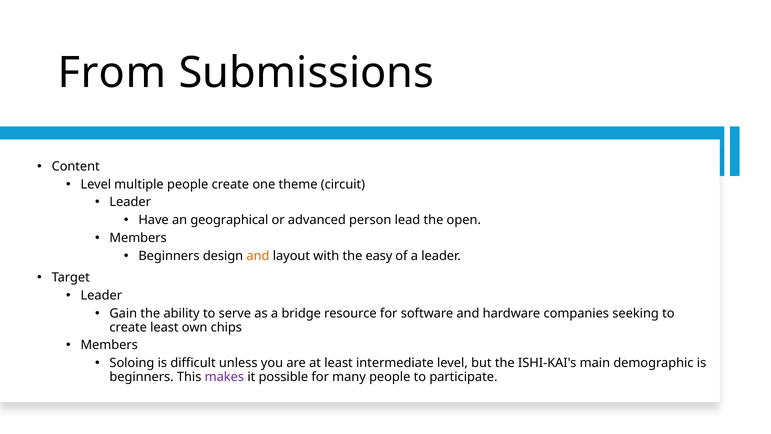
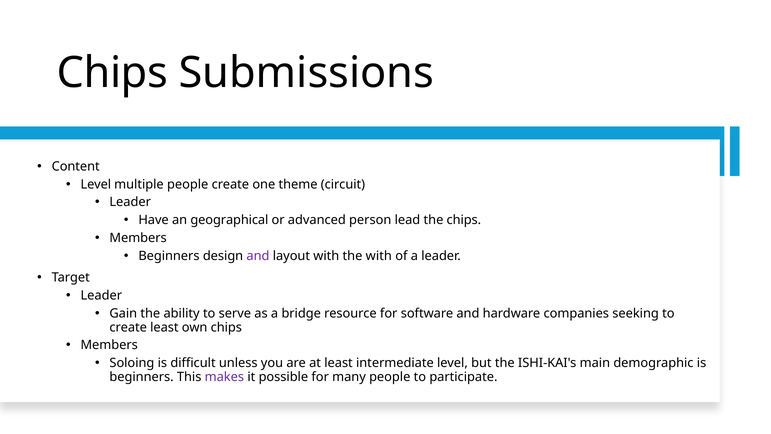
From: From -> Chips (112, 73)
the open: open -> chips (464, 220)
and colour: orange -> purple (258, 256)
the easy: easy -> with (379, 256)
